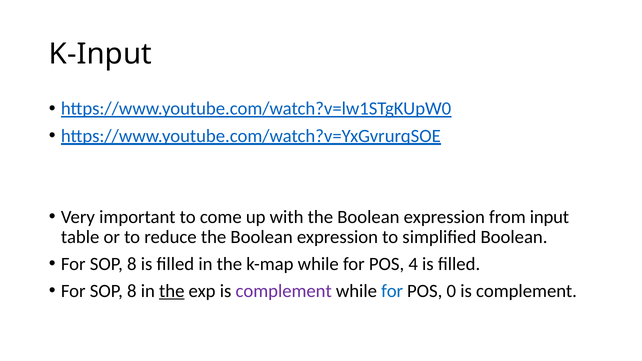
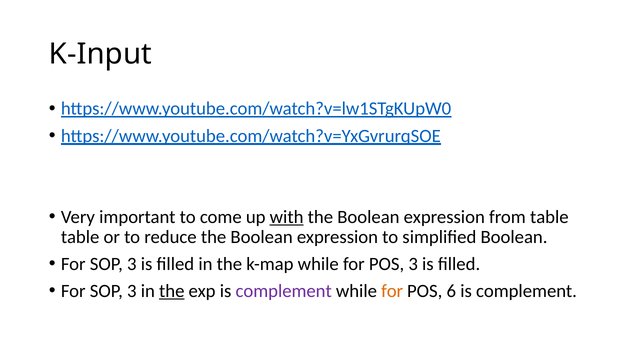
with underline: none -> present (287, 217)
from input: input -> table (549, 217)
8: 8 -> 3 (132, 264)
POS 4: 4 -> 3 (413, 264)
8: 8 -> 3 (132, 291)
for colour: blue -> orange (392, 291)
0: 0 -> 6 (451, 291)
